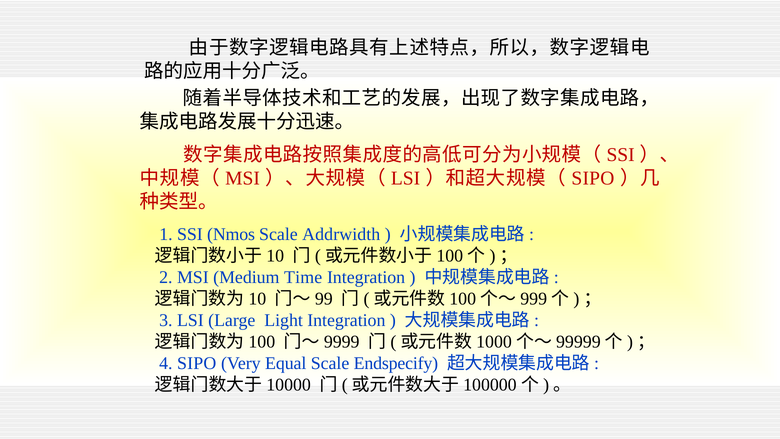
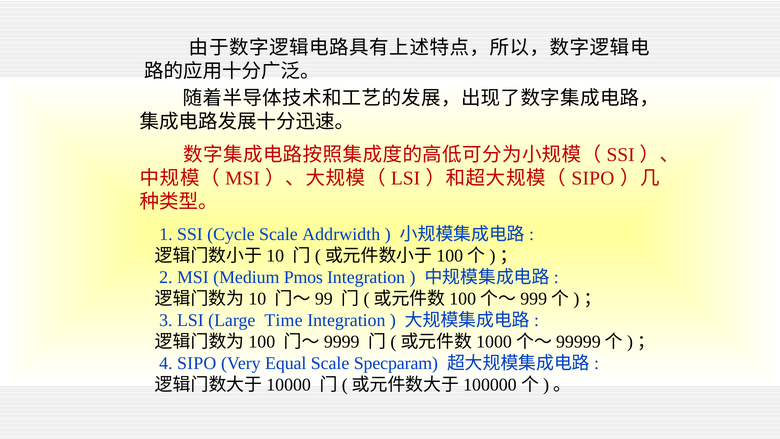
Nmos: Nmos -> Cycle (231, 234)
Time: Time -> Pmos (303, 277)
Light: Light -> Time (283, 320)
Endspecify: Endspecify -> Specparam (396, 363)
